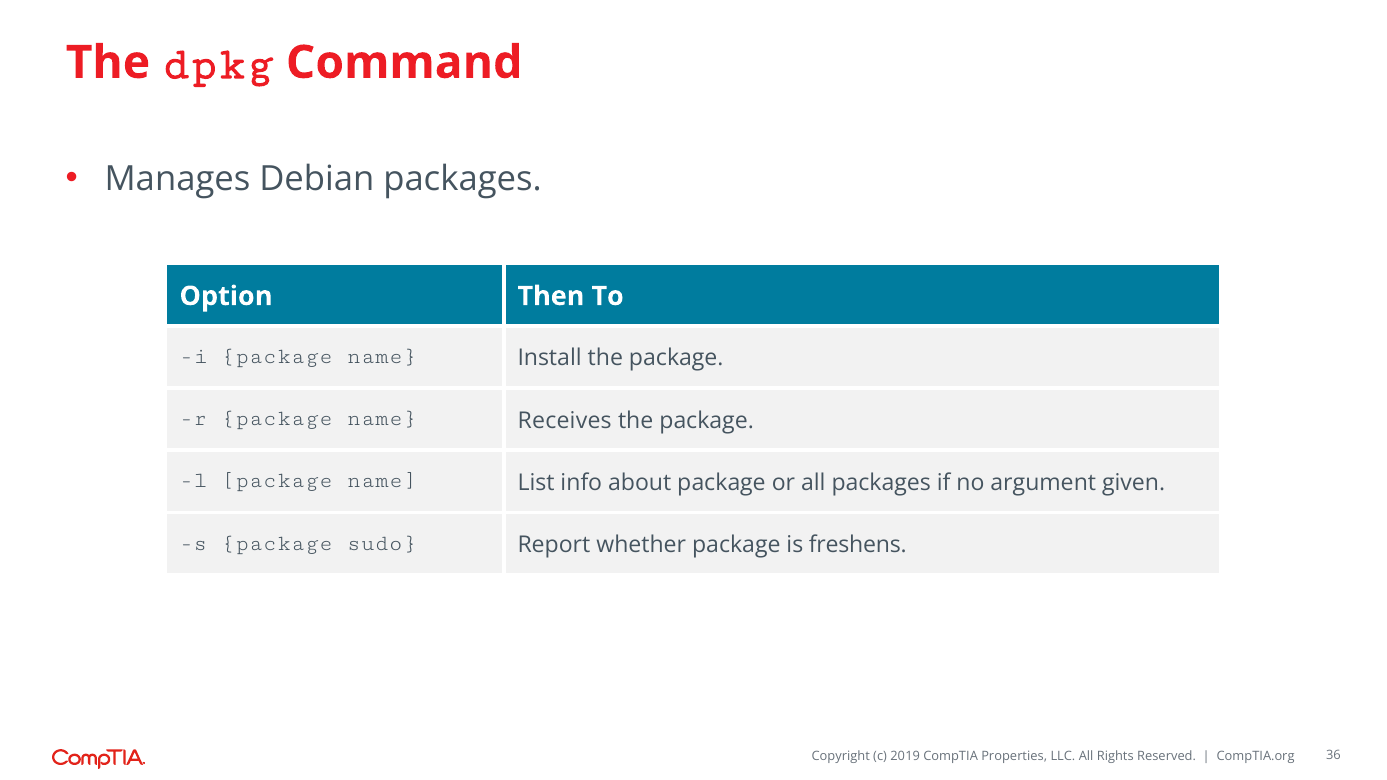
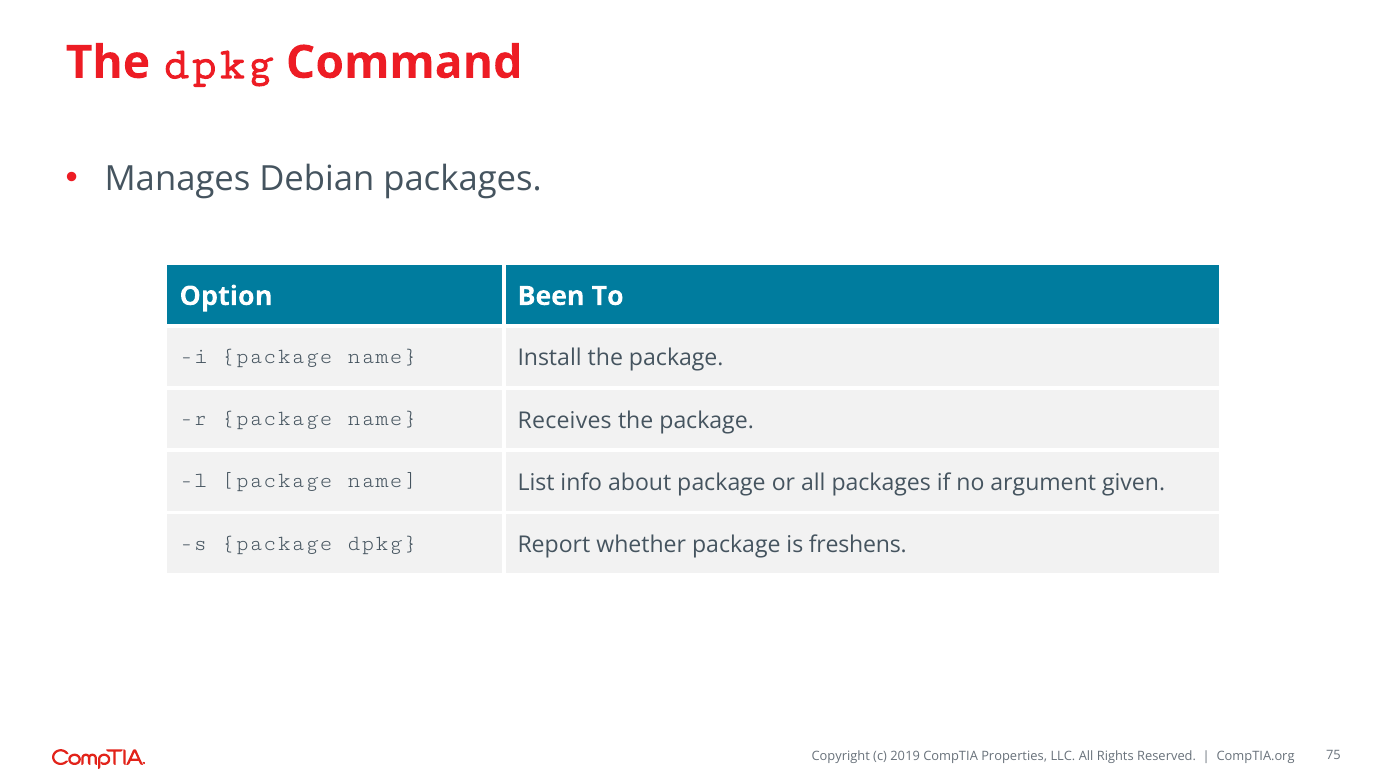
Then: Then -> Been (551, 296)
package sudo: sudo -> dpkg (382, 543)
36: 36 -> 75 (1333, 756)
